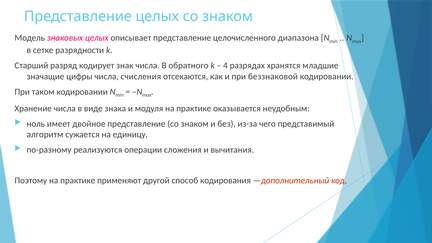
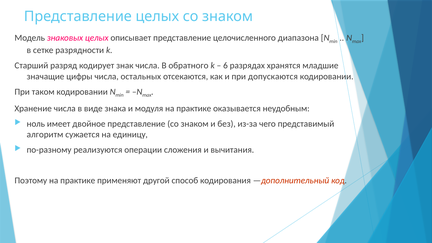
4: 4 -> 6 (225, 66)
счисления: счисления -> остальных (141, 76)
беззнаковой: беззнаковой -> допускаются (273, 76)
